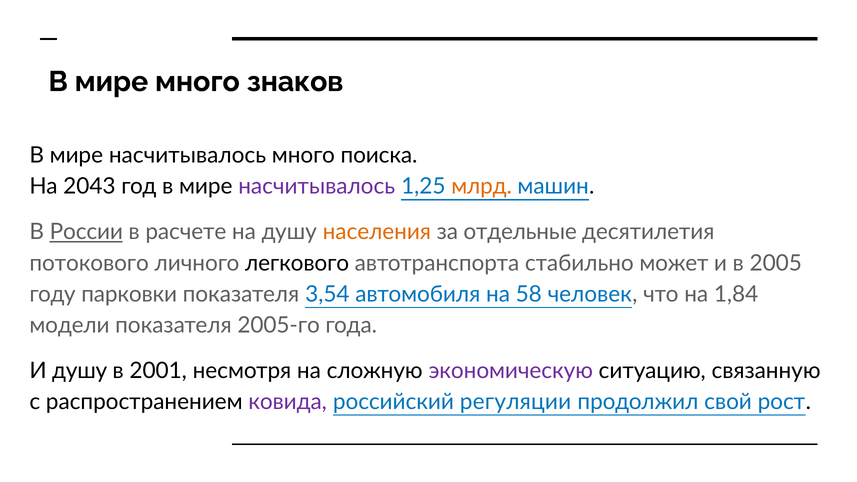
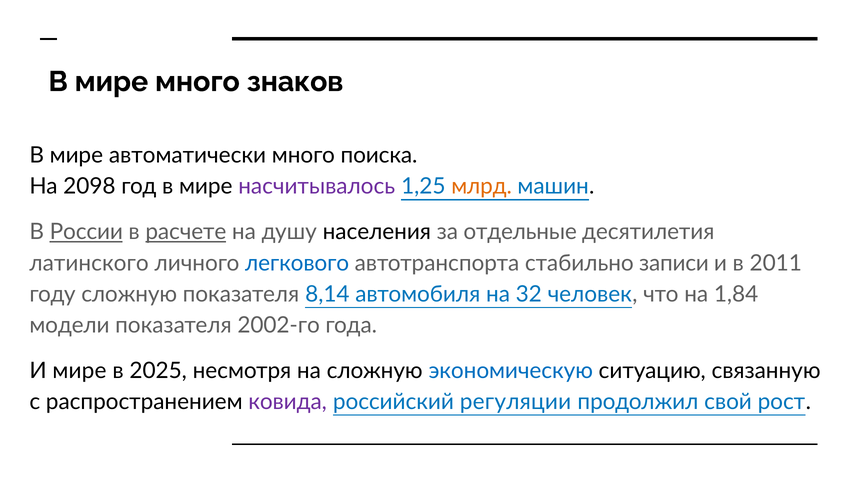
насчитывалось: насчитывалось -> автоматически (187, 155)
2043: 2043 -> 2098 (89, 187)
расчете underline: none -> present (186, 232)
населения colour: orange -> black (377, 232)
потокового: потокового -> латинского (89, 263)
легкового colour: black -> blue (297, 263)
может: может -> записи (674, 263)
2005: 2005 -> 2011 (776, 263)
году парковки: парковки -> сложную (129, 294)
3,54: 3,54 -> 8,14 (327, 294)
58: 58 -> 32 (529, 294)
2005-го: 2005-го -> 2002-го (279, 325)
И душу: душу -> мире (79, 371)
2001: 2001 -> 2025 (158, 371)
экономическую colour: purple -> blue (511, 371)
